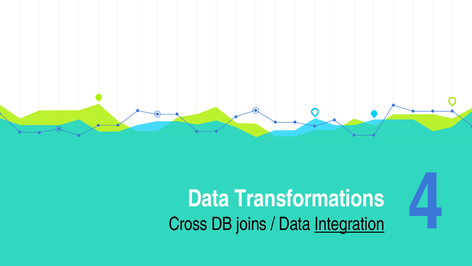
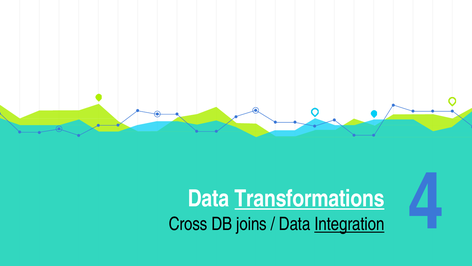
Transformations underline: none -> present (310, 198)
